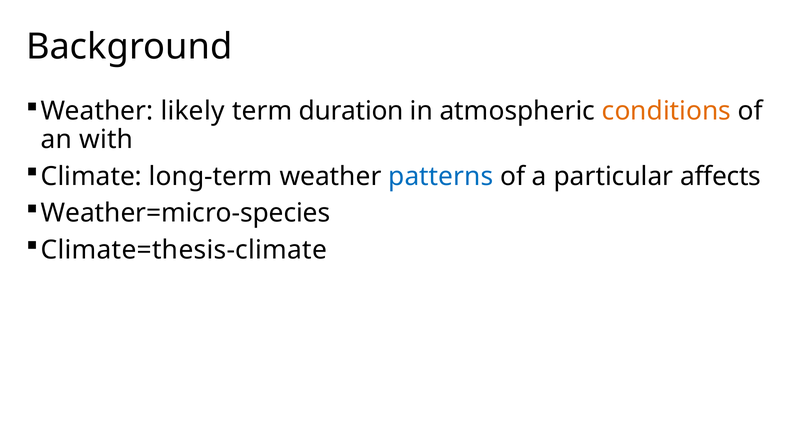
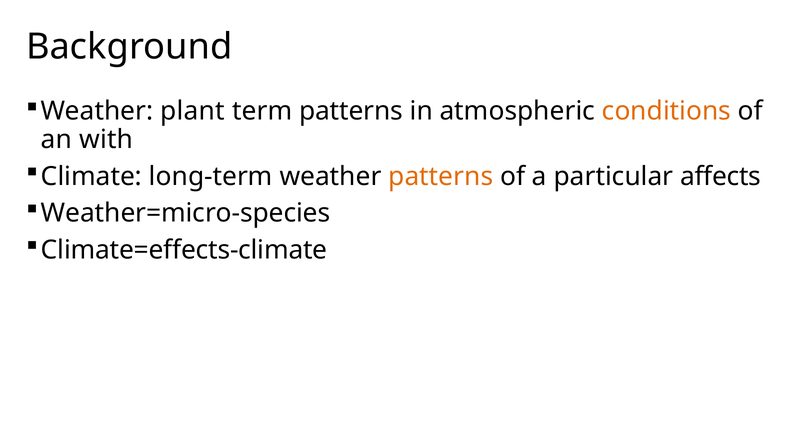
likely: likely -> plant (193, 111)
term duration: duration -> patterns (351, 111)
patterns colour: blue -> orange (441, 176)
Climate=thesis-climate: Climate=thesis-climate -> Climate=effects-climate (184, 250)
